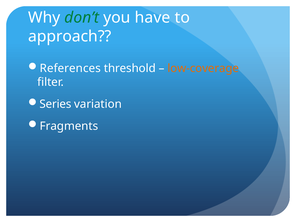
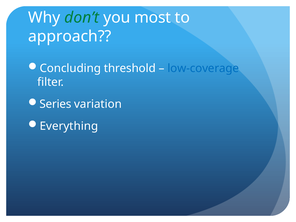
have: have -> most (153, 18)
References: References -> Concluding (70, 68)
low-coverage colour: orange -> blue (203, 68)
Fragments: Fragments -> Everything (69, 126)
